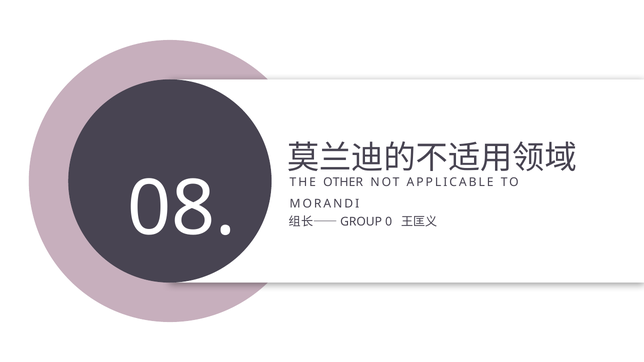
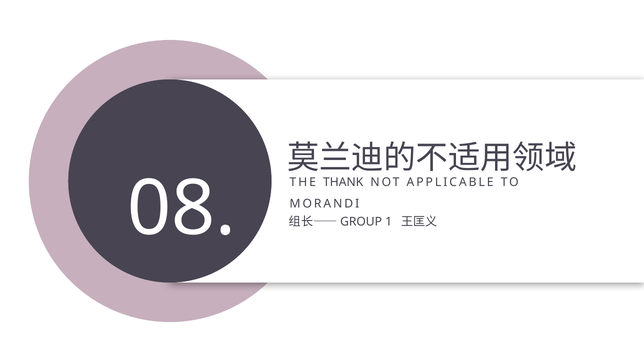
OTHER: OTHER -> THANK (343, 182)
0: 0 -> 1 (389, 222)
